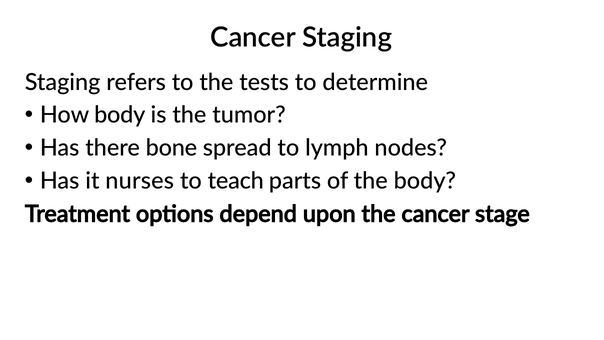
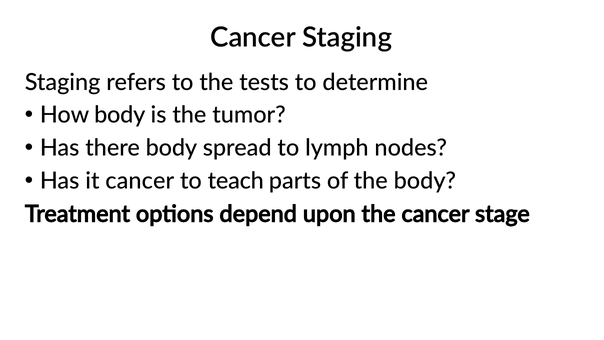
there bone: bone -> body (171, 148)
it nurses: nurses -> cancer (140, 181)
